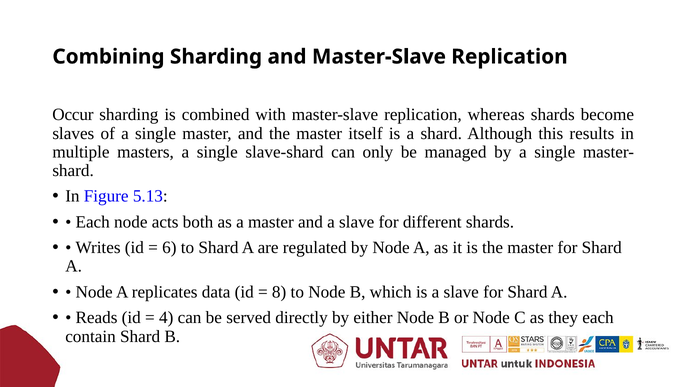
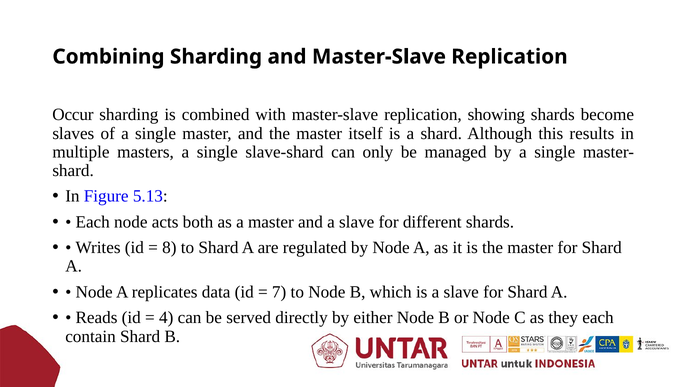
whereas: whereas -> showing (496, 115)
6: 6 -> 8 (169, 247)
8: 8 -> 7 (279, 292)
